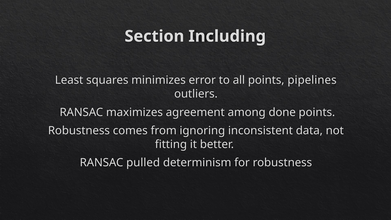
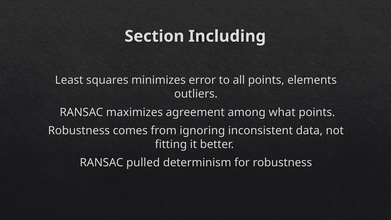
pipelines: pipelines -> elements (312, 80)
done: done -> what (282, 112)
